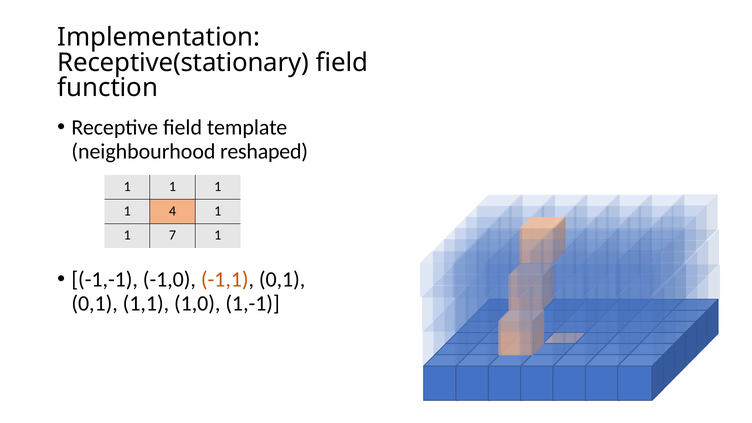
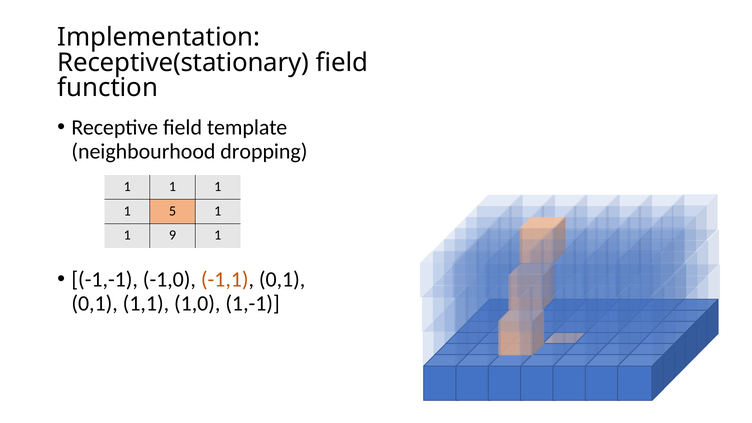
reshaped: reshaped -> dropping (264, 152)
4: 4 -> 5 (172, 211)
7: 7 -> 9 (172, 235)
